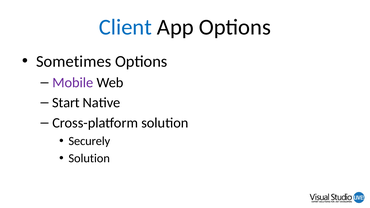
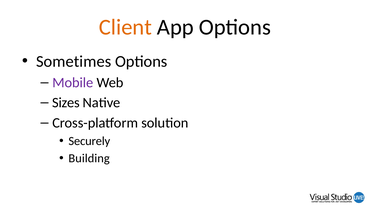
Client colour: blue -> orange (125, 27)
Start: Start -> Sizes (66, 103)
Solution: Solution -> Building (89, 159)
